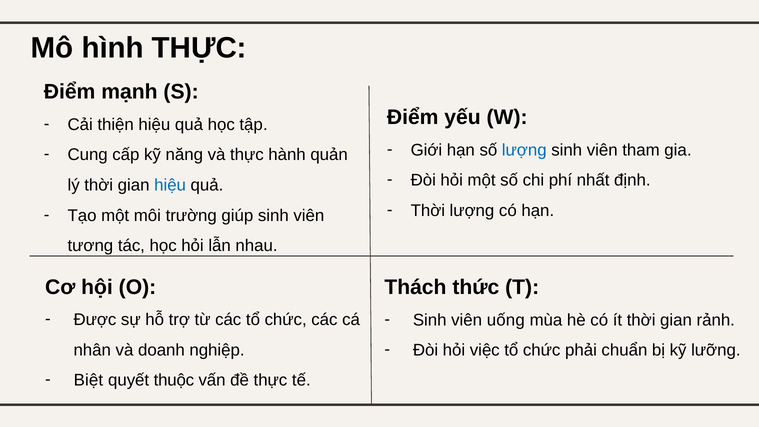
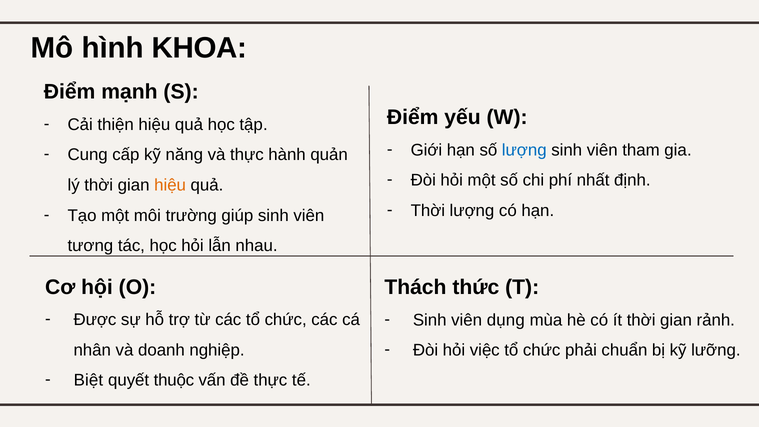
hình THỰC: THỰC -> KHOA (199, 48)
hiệu colour: blue -> orange (170, 185)
uống: uống -> dụng (506, 320)
